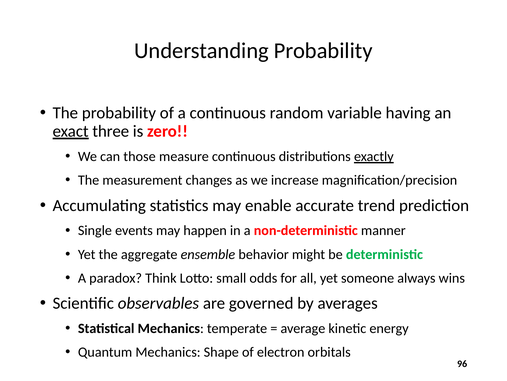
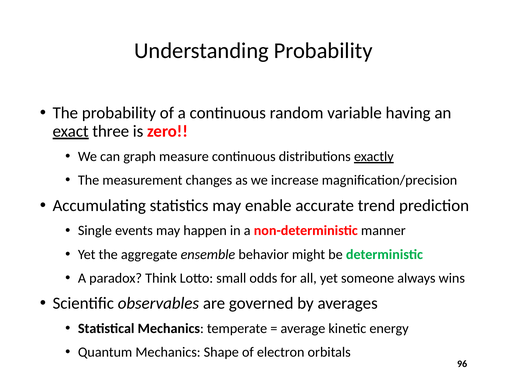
those: those -> graph (140, 156)
